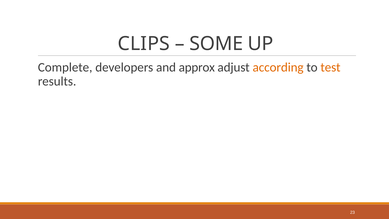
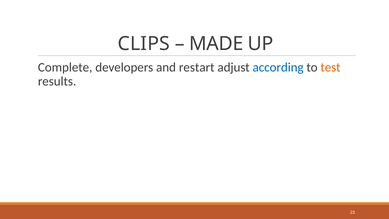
SOME: SOME -> MADE (216, 44)
approx: approx -> restart (197, 67)
according colour: orange -> blue (278, 67)
